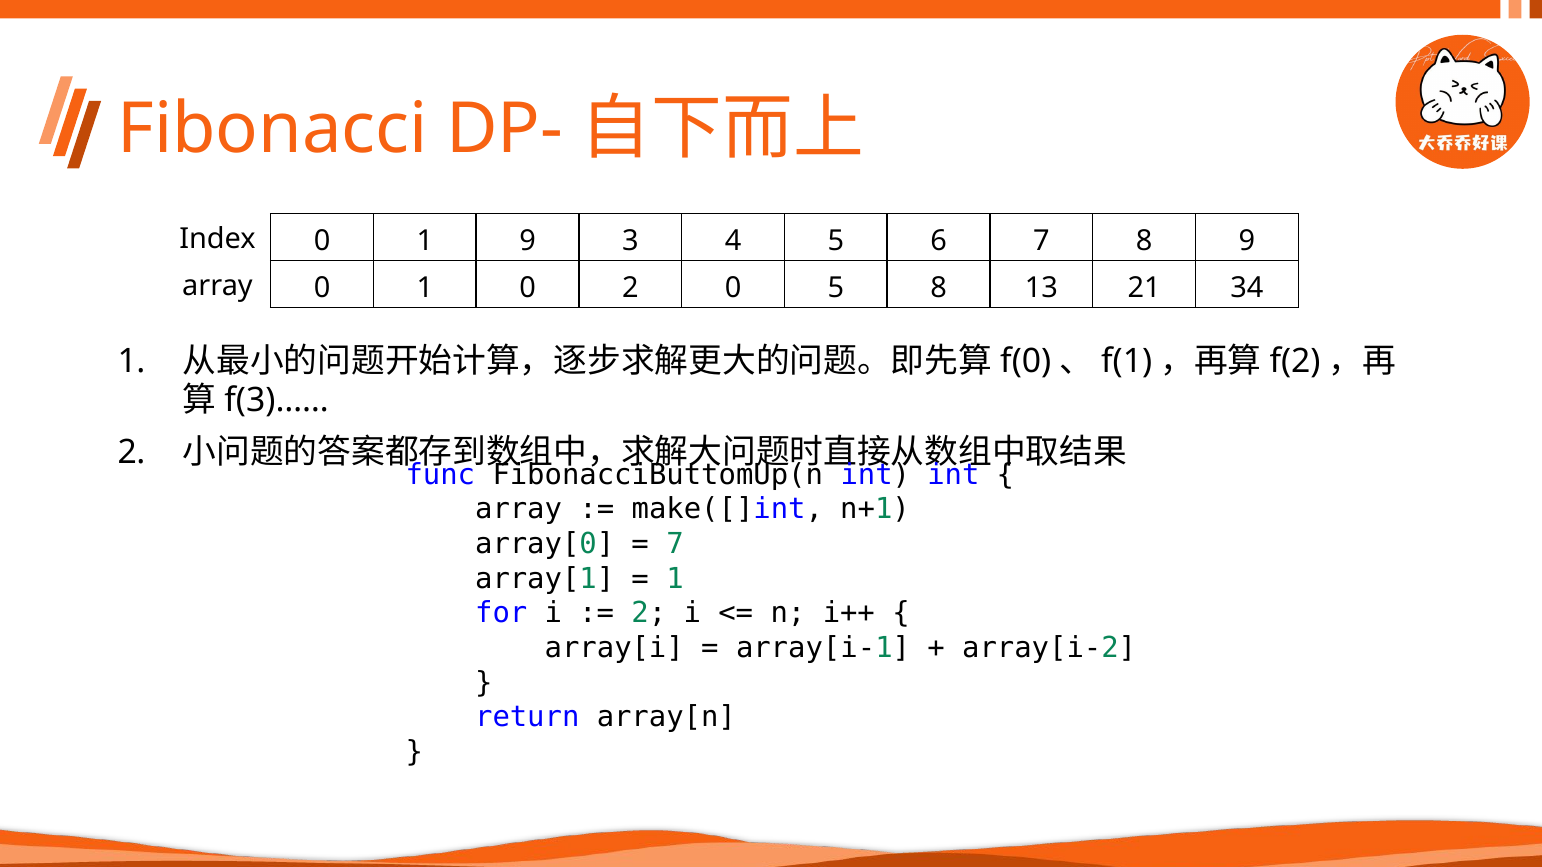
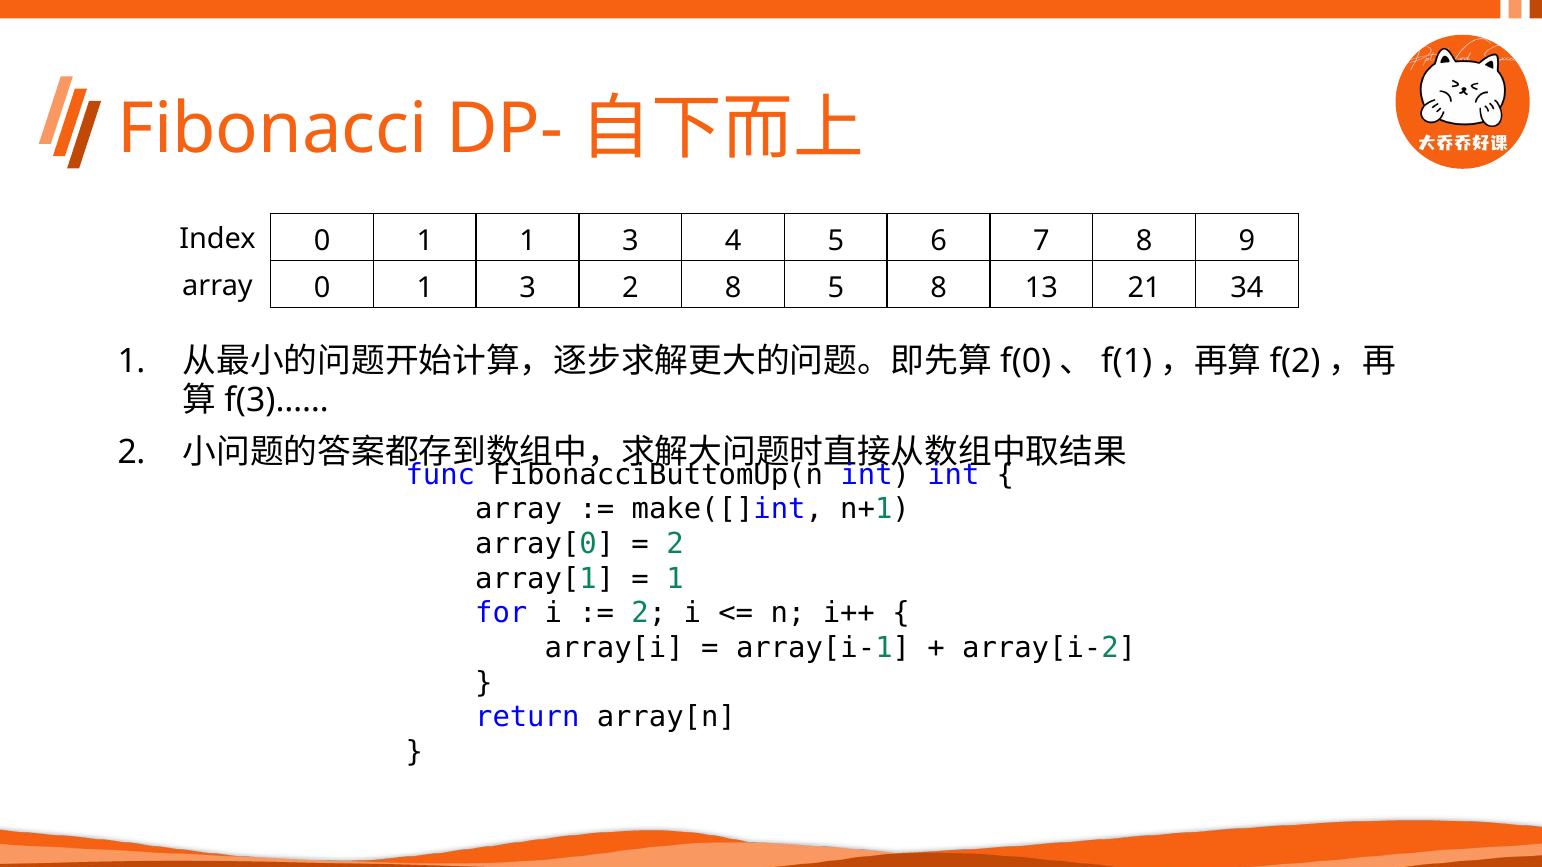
1 9: 9 -> 1 (528, 241)
0 1 0: 0 -> 3 (528, 288)
2 0: 0 -> 8 (733, 288)
7: 7 -> 2 (675, 544)
